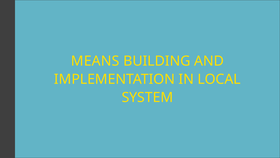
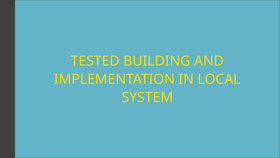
MEANS: MEANS -> TESTED (95, 61)
